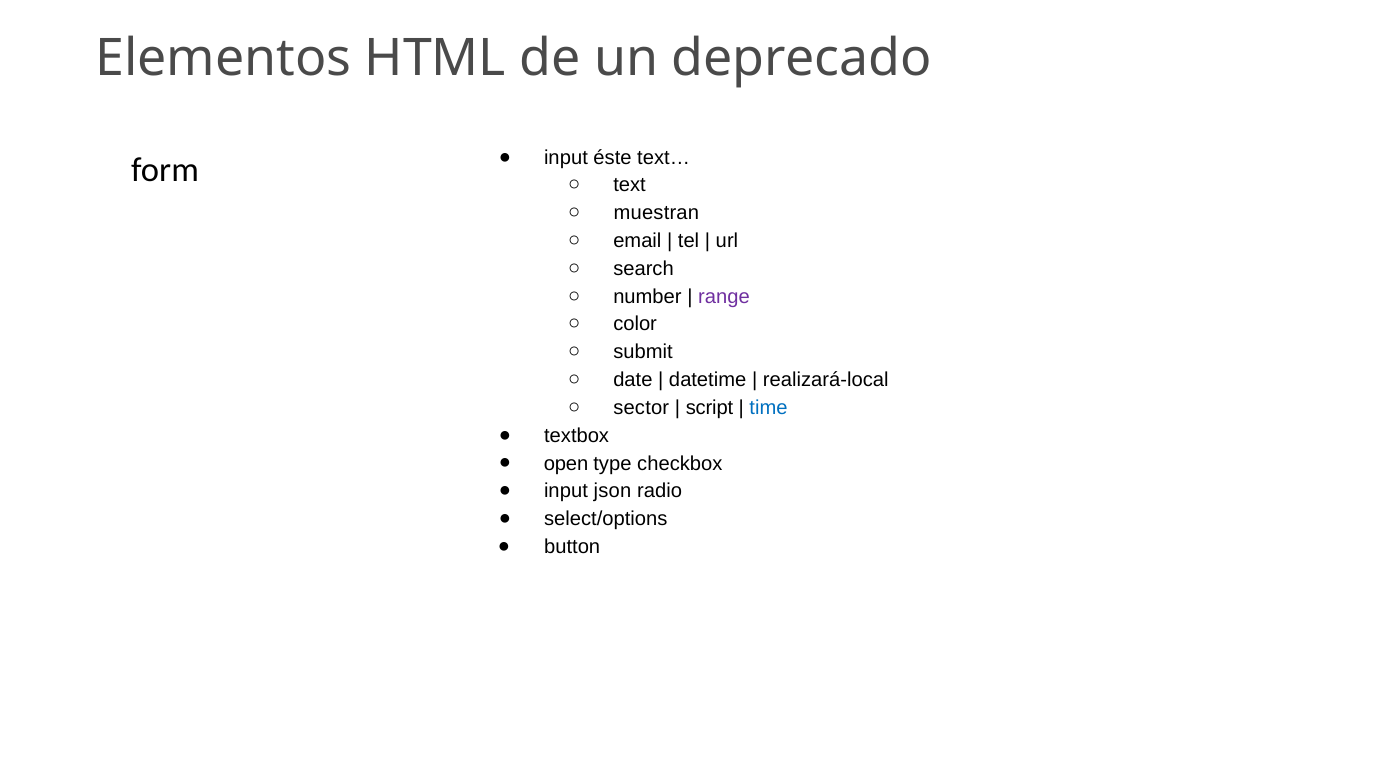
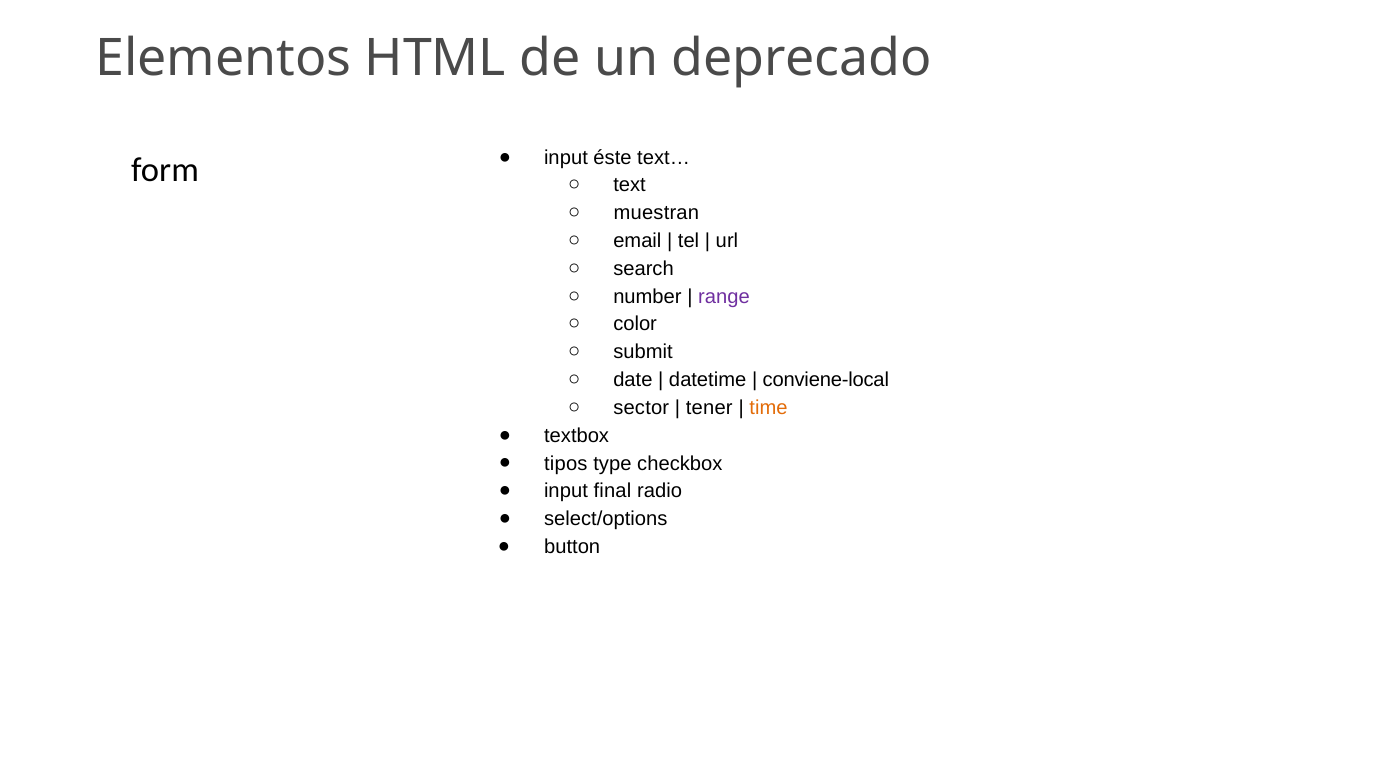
realizará-local: realizará-local -> conviene-local (826, 380)
script: script -> tener (709, 408)
time colour: blue -> orange (769, 408)
open: open -> tipos (566, 463)
json: json -> final (612, 491)
